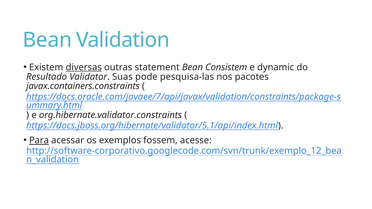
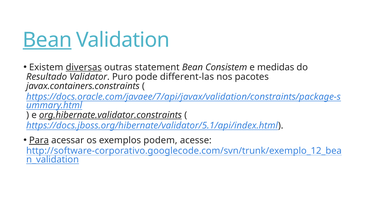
Bean underline: none -> present (47, 40)
dynamic: dynamic -> medidas (276, 67)
Suas: Suas -> Puro (122, 77)
pesquisa-las: pesquisa-las -> different-las (187, 77)
org.hibernate.validator.constraints underline: none -> present (110, 115)
fossem: fossem -> podem (160, 141)
